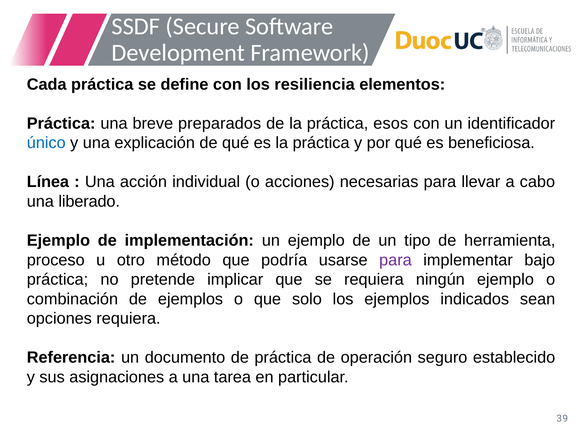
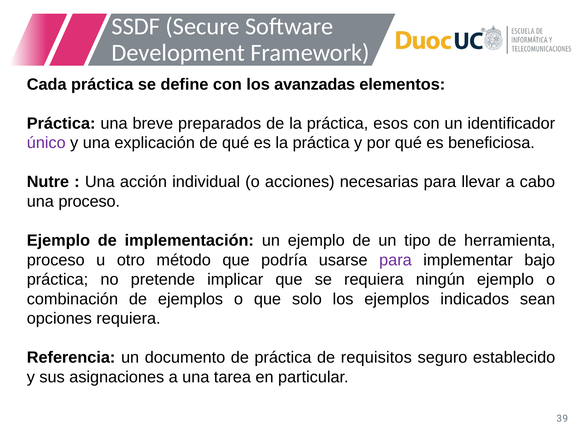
resiliencia: resiliencia -> avanzadas (315, 84)
único colour: blue -> purple (46, 143)
Línea: Línea -> Nutre (48, 182)
una liberado: liberado -> proceso (89, 201)
operación: operación -> requisitos (376, 357)
